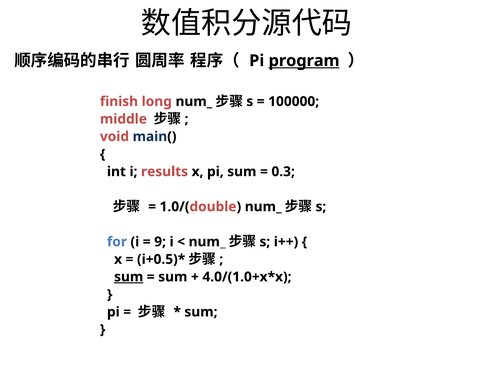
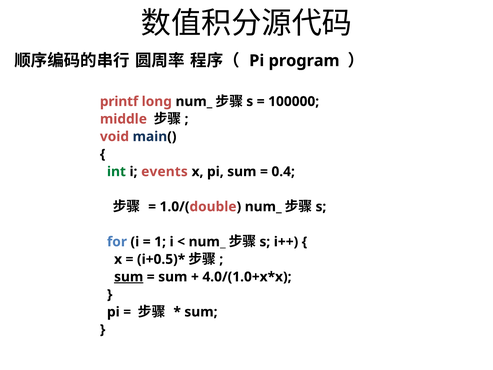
program underline: present -> none (304, 61)
finish: finish -> printf (119, 101)
int colour: black -> green (116, 172)
results: results -> events (164, 172)
0.3: 0.3 -> 0.4 (283, 172)
9: 9 -> 1 (160, 242)
